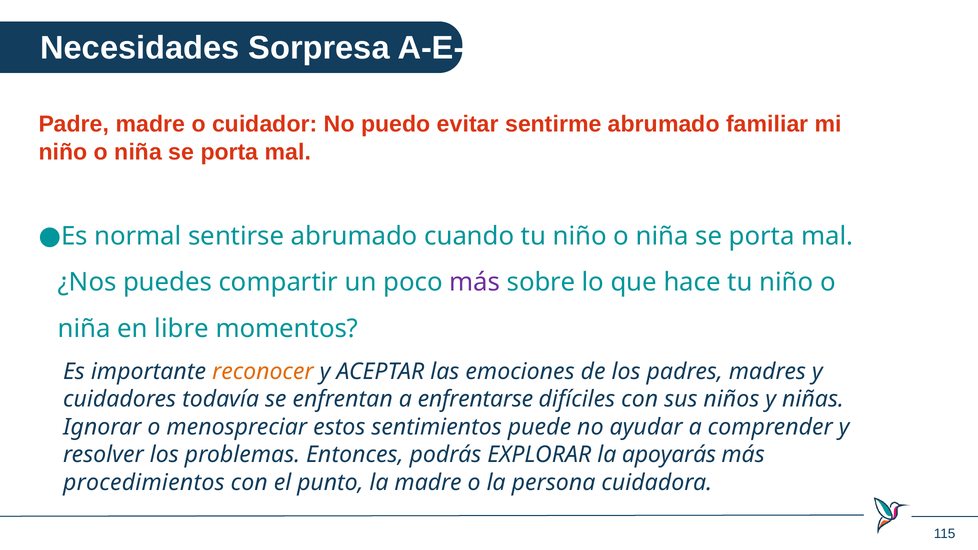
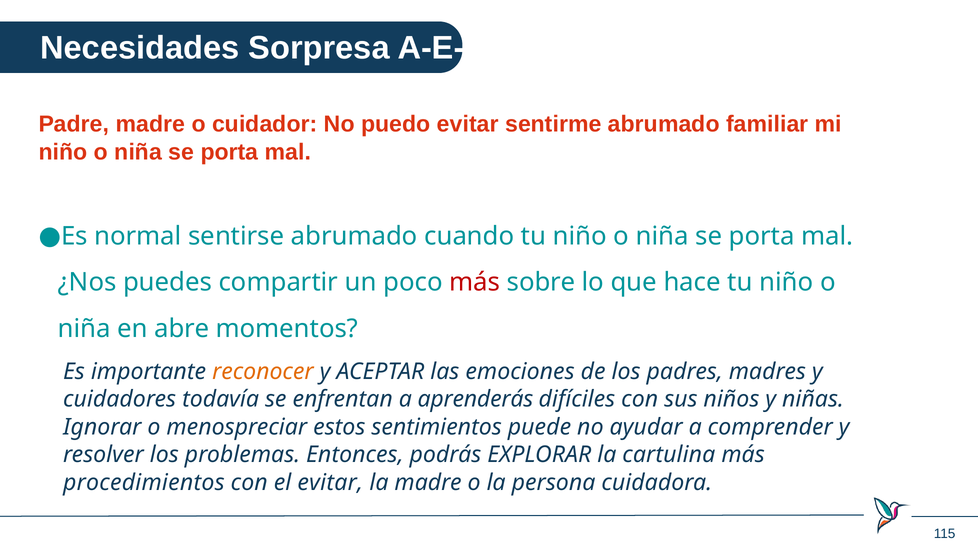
más colour: purple -> red (475, 283)
libre: libre -> abre (182, 329)
enfrentarse: enfrentarse -> aprenderás (475, 399)
apoyarás: apoyarás -> cartulina (669, 455)
el punto: punto -> evitar (330, 483)
